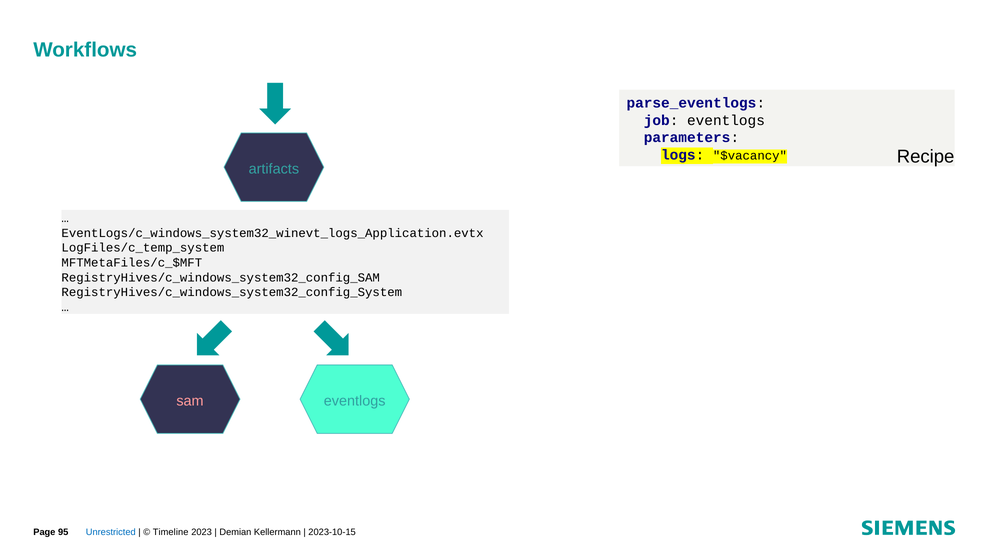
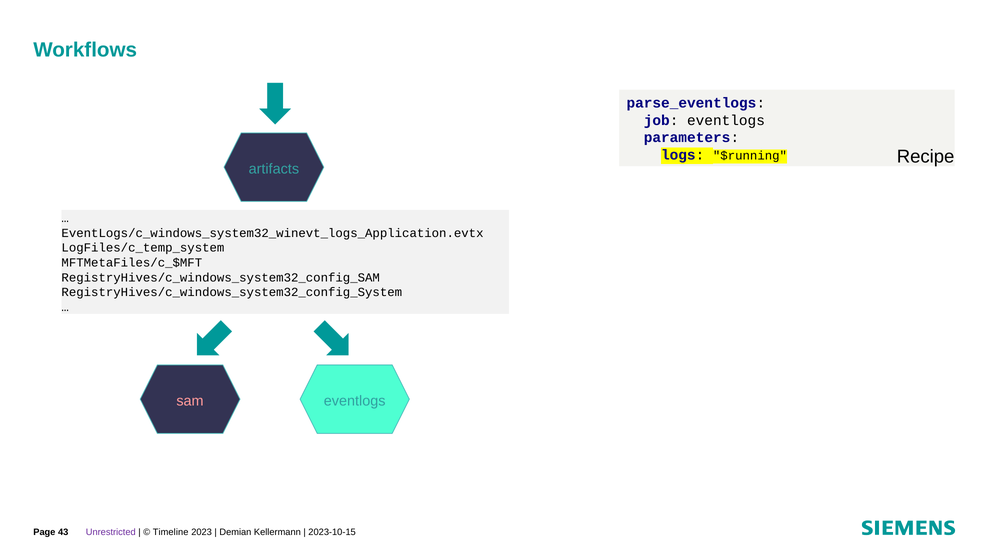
$vacancy: $vacancy -> $running (750, 156)
95: 95 -> 43 (63, 532)
Unrestricted colour: blue -> purple (111, 532)
